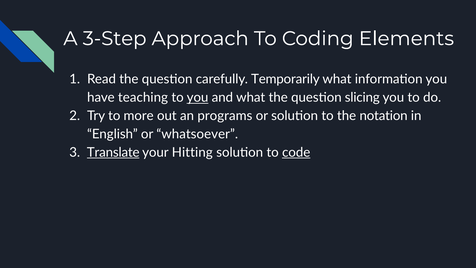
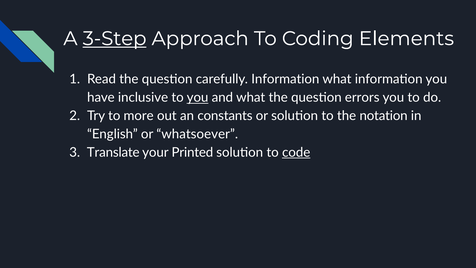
3-Step underline: none -> present (115, 39)
carefully Temporarily: Temporarily -> Information (285, 79)
teaching: teaching -> inclusive (143, 97)
slicing: slicing -> errors (362, 97)
programs: programs -> constants (225, 116)
Translate underline: present -> none (113, 152)
Hitting: Hitting -> Printed (192, 152)
